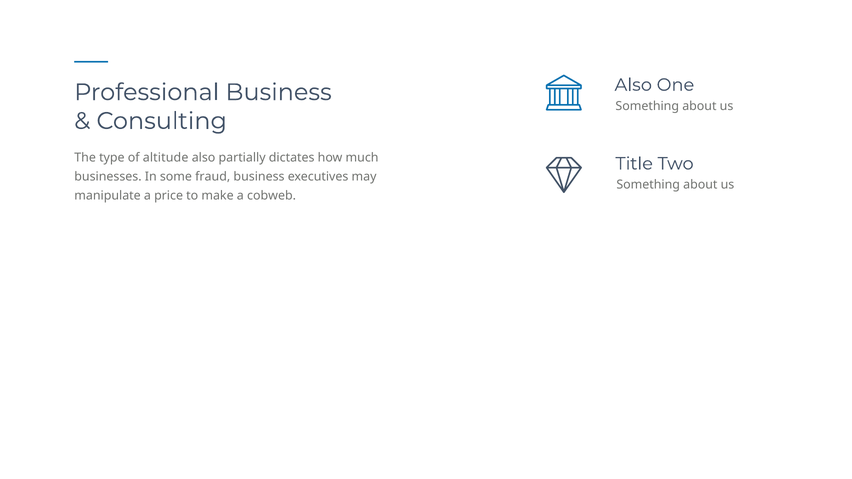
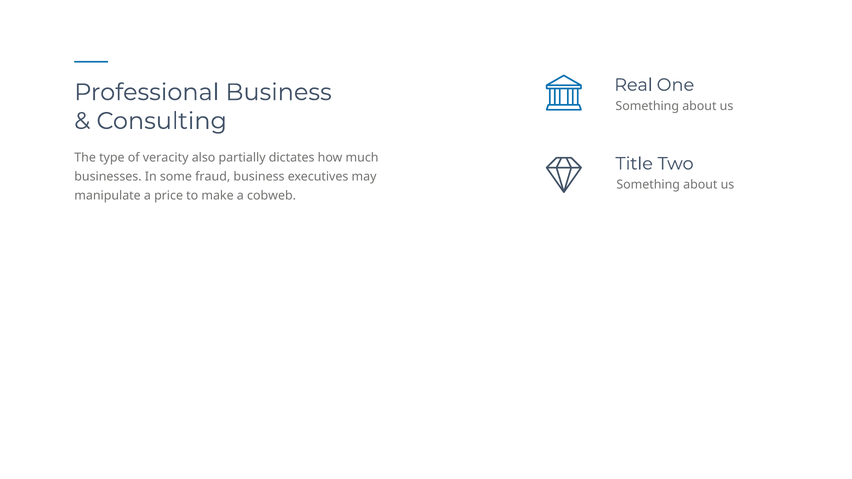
Also: Also -> Real (633, 85)
altitude: altitude -> veracity (166, 158)
